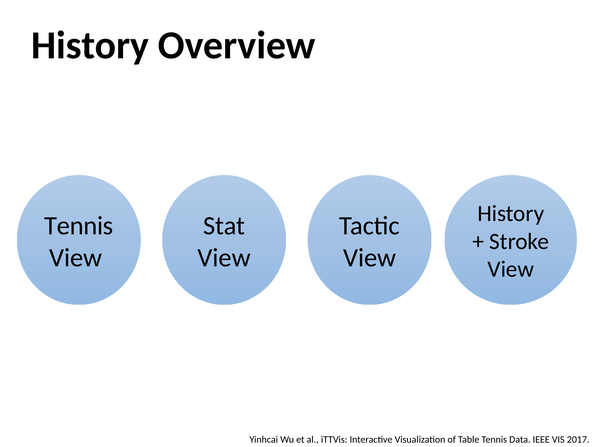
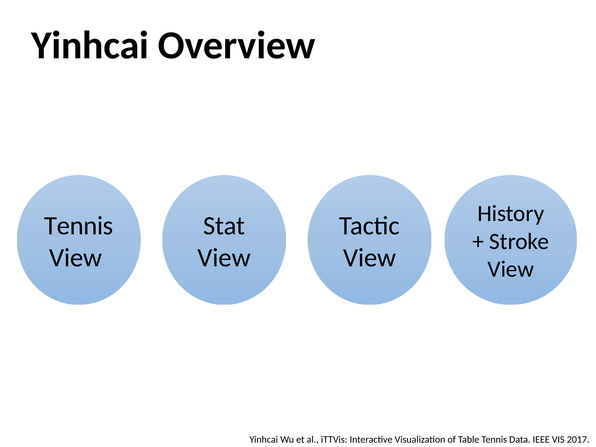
History: History -> Yinhcai (90, 45)
